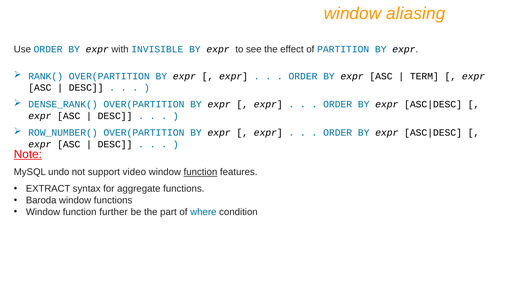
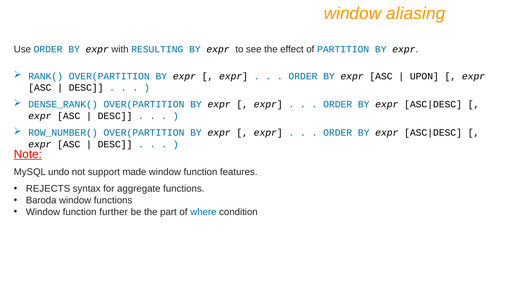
INVISIBLE: INVISIBLE -> RESULTING (157, 49)
TERM: TERM -> UPON (424, 76)
video: video -> made (134, 172)
function underline: present -> none (200, 172)
EXTRACT: EXTRACT -> REJECTS (48, 189)
